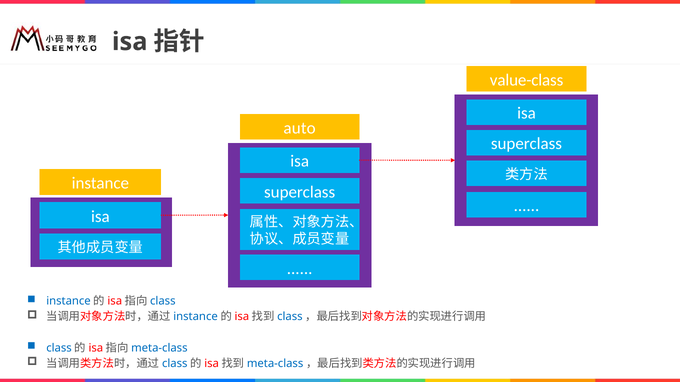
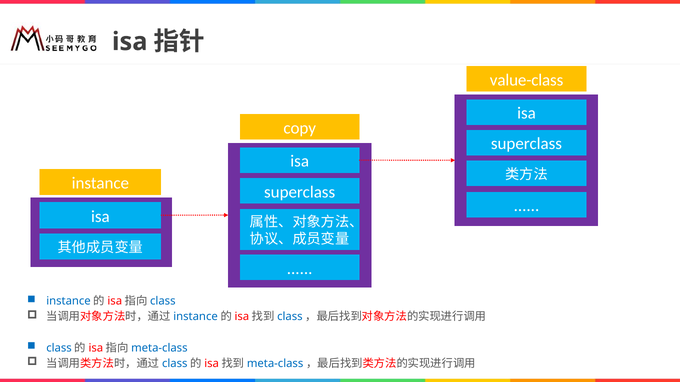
auto: auto -> copy (300, 128)
